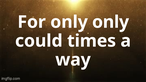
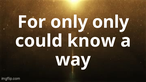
times: times -> know (91, 41)
